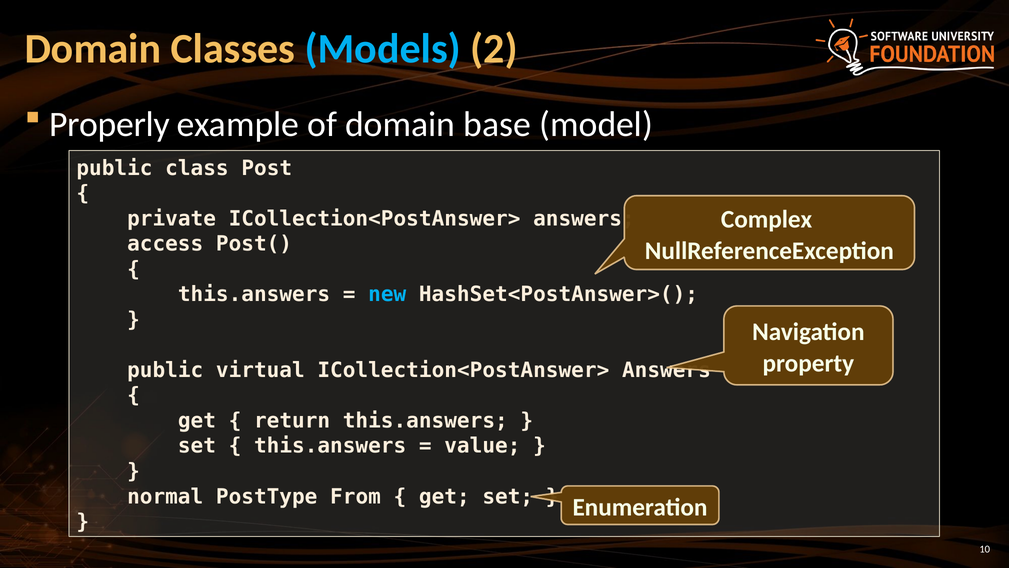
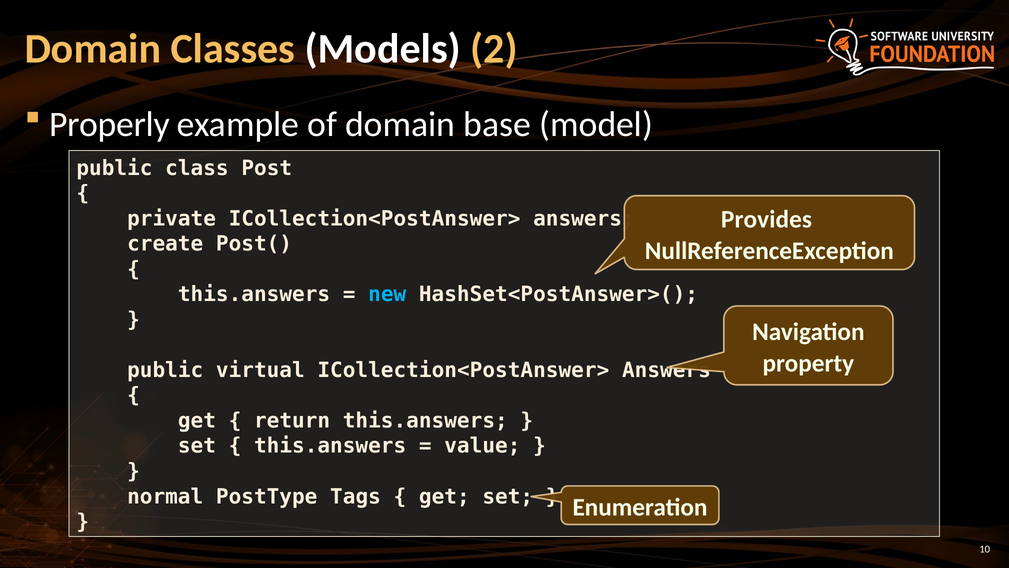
Models colour: light blue -> white (383, 49)
Complex: Complex -> Provides (767, 219)
access: access -> create (165, 244)
From: From -> Tags (355, 496)
